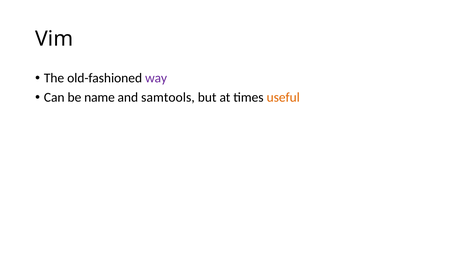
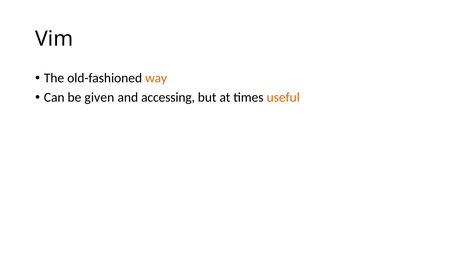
way colour: purple -> orange (156, 78)
name: name -> given (99, 97)
samtools: samtools -> accessing (168, 97)
